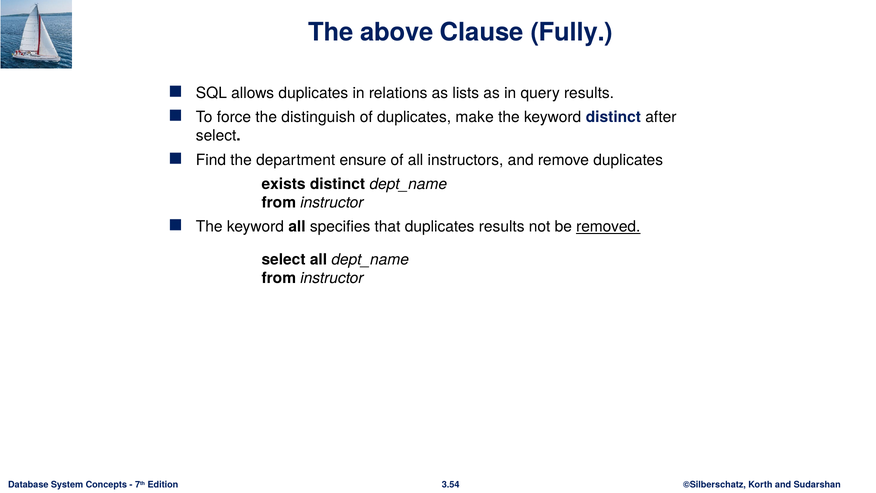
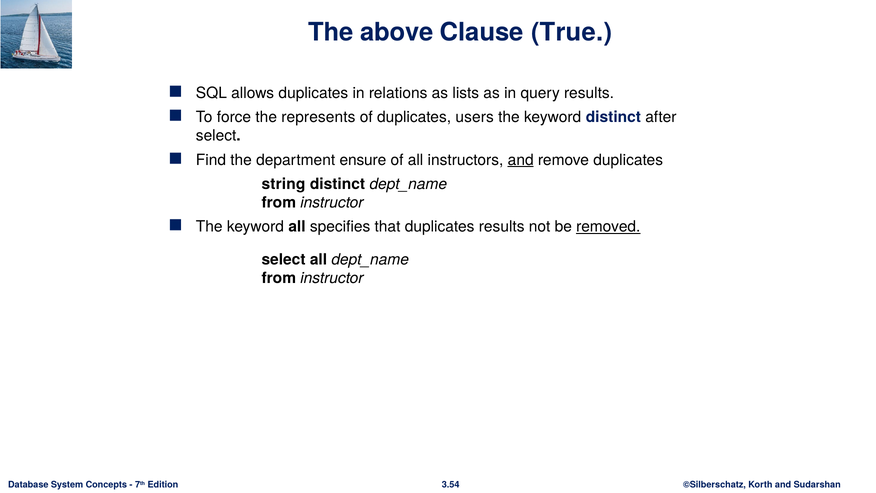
Fully: Fully -> True (572, 32)
distinguish: distinguish -> represents (318, 117)
make: make -> users (475, 117)
and underline: none -> present (521, 160)
exists: exists -> string (283, 184)
